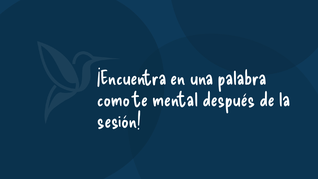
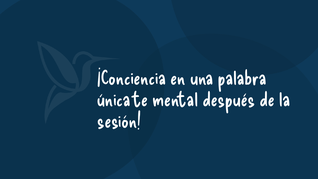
¡Encuentra: ¡Encuentra -> ¡Conciencia (132, 78)
como: como -> única (114, 100)
